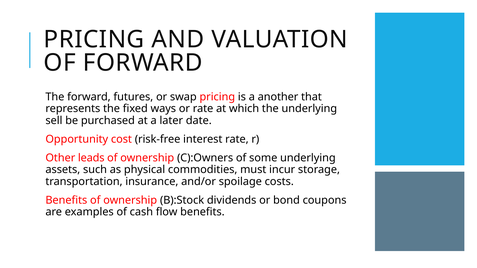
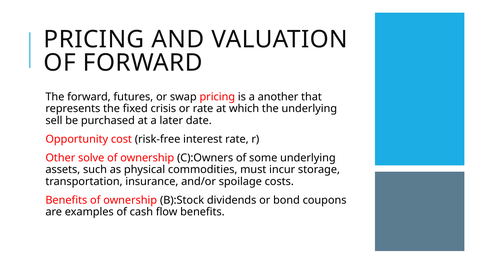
ways: ways -> crisis (163, 109)
leads: leads -> solve (91, 158)
